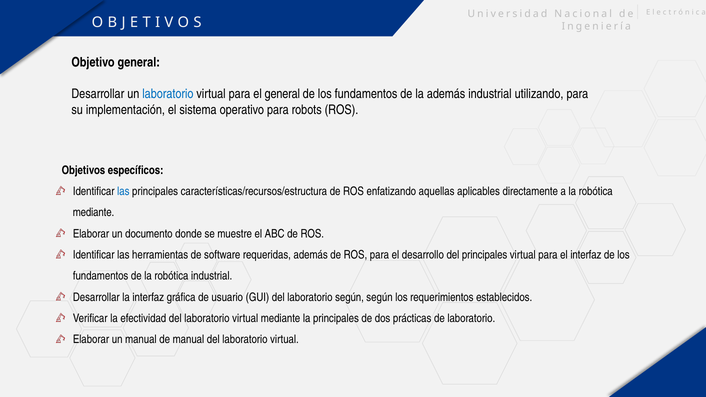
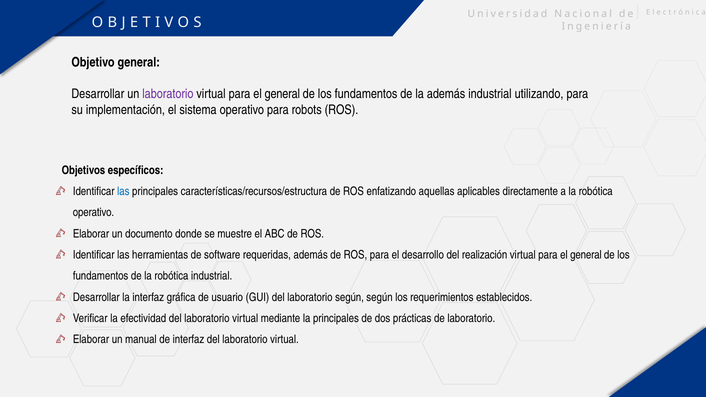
laboratorio colour: blue -> purple (168, 94)
mediante: mediante -> operativo (93, 213)
del principales: principales -> realización (485, 255)
interfaz: interfaz -> general (586, 255)
de manual: manual -> interfaz (188, 340)
